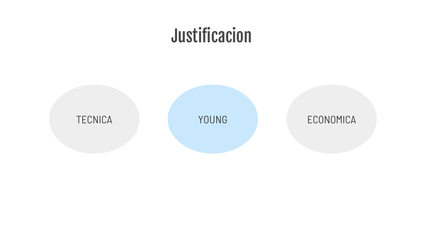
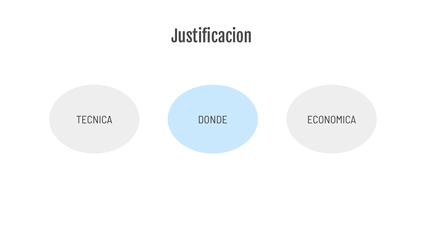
YOUNG: YOUNG -> DONDE (213, 120)
